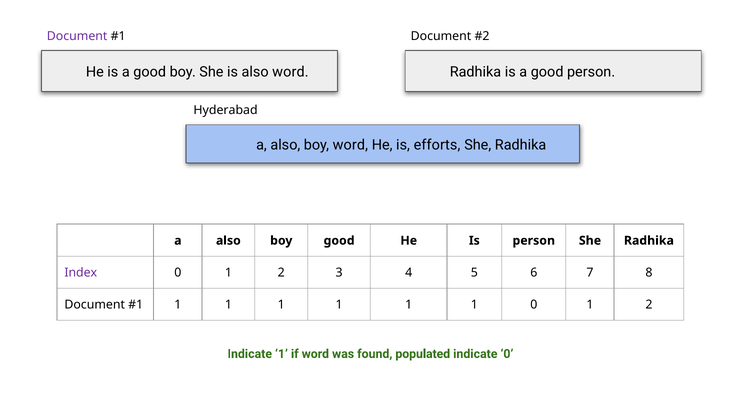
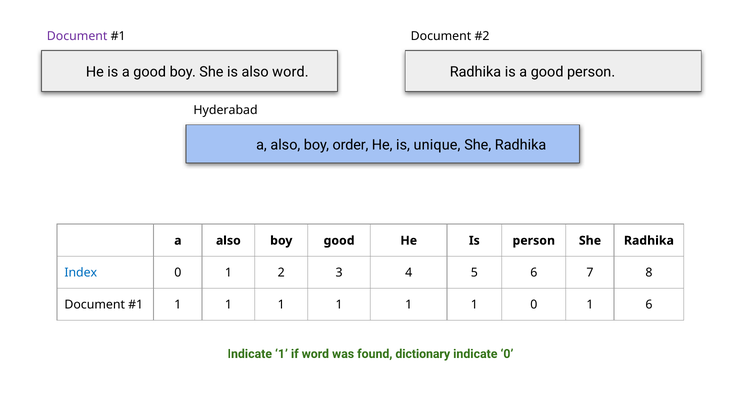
boy word: word -> order (350, 145)
efforts: efforts -> unique (437, 145)
Index colour: purple -> blue (81, 273)
1 0 1 2: 2 -> 6 (649, 305)
populated: populated -> dictionary (423, 354)
